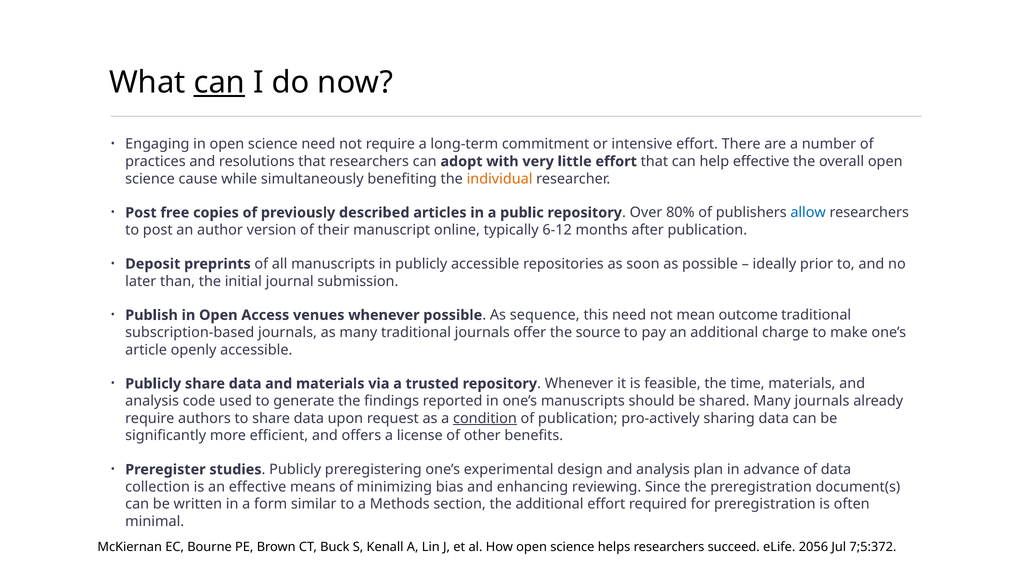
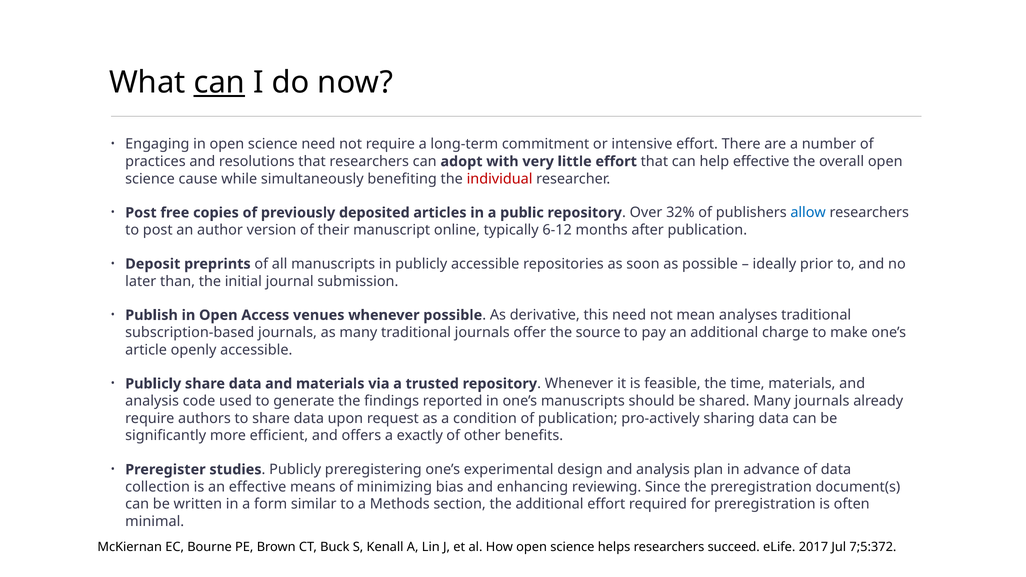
individual colour: orange -> red (500, 179)
described: described -> deposited (374, 213)
80%: 80% -> 32% (680, 213)
sequence: sequence -> derivative (545, 315)
outcome: outcome -> analyses (748, 315)
condition underline: present -> none (485, 418)
license: license -> exactly (420, 436)
2056: 2056 -> 2017 (813, 547)
